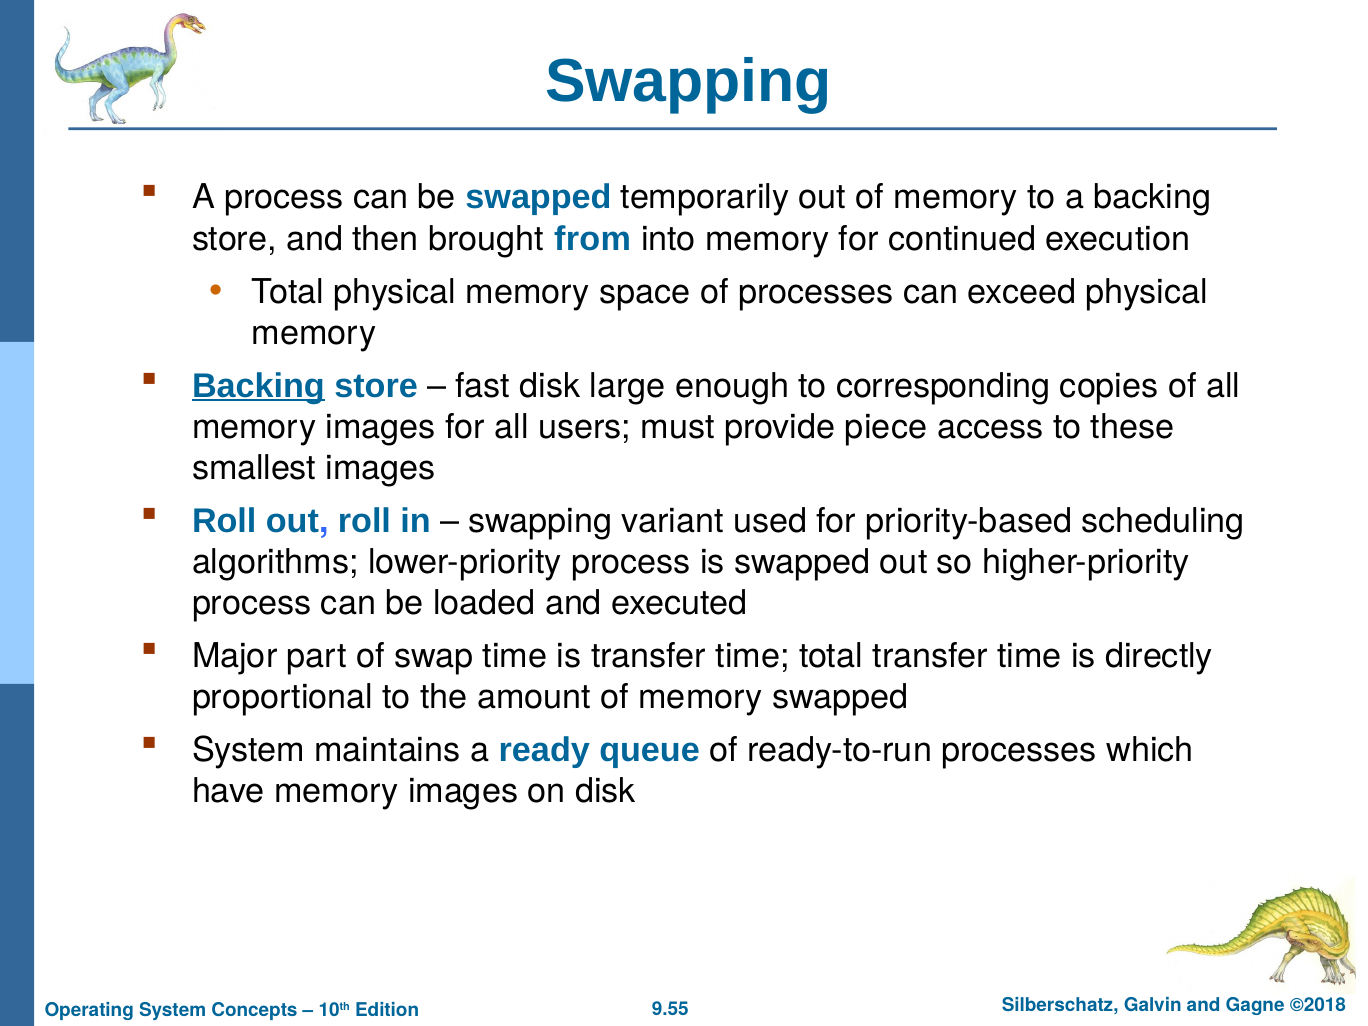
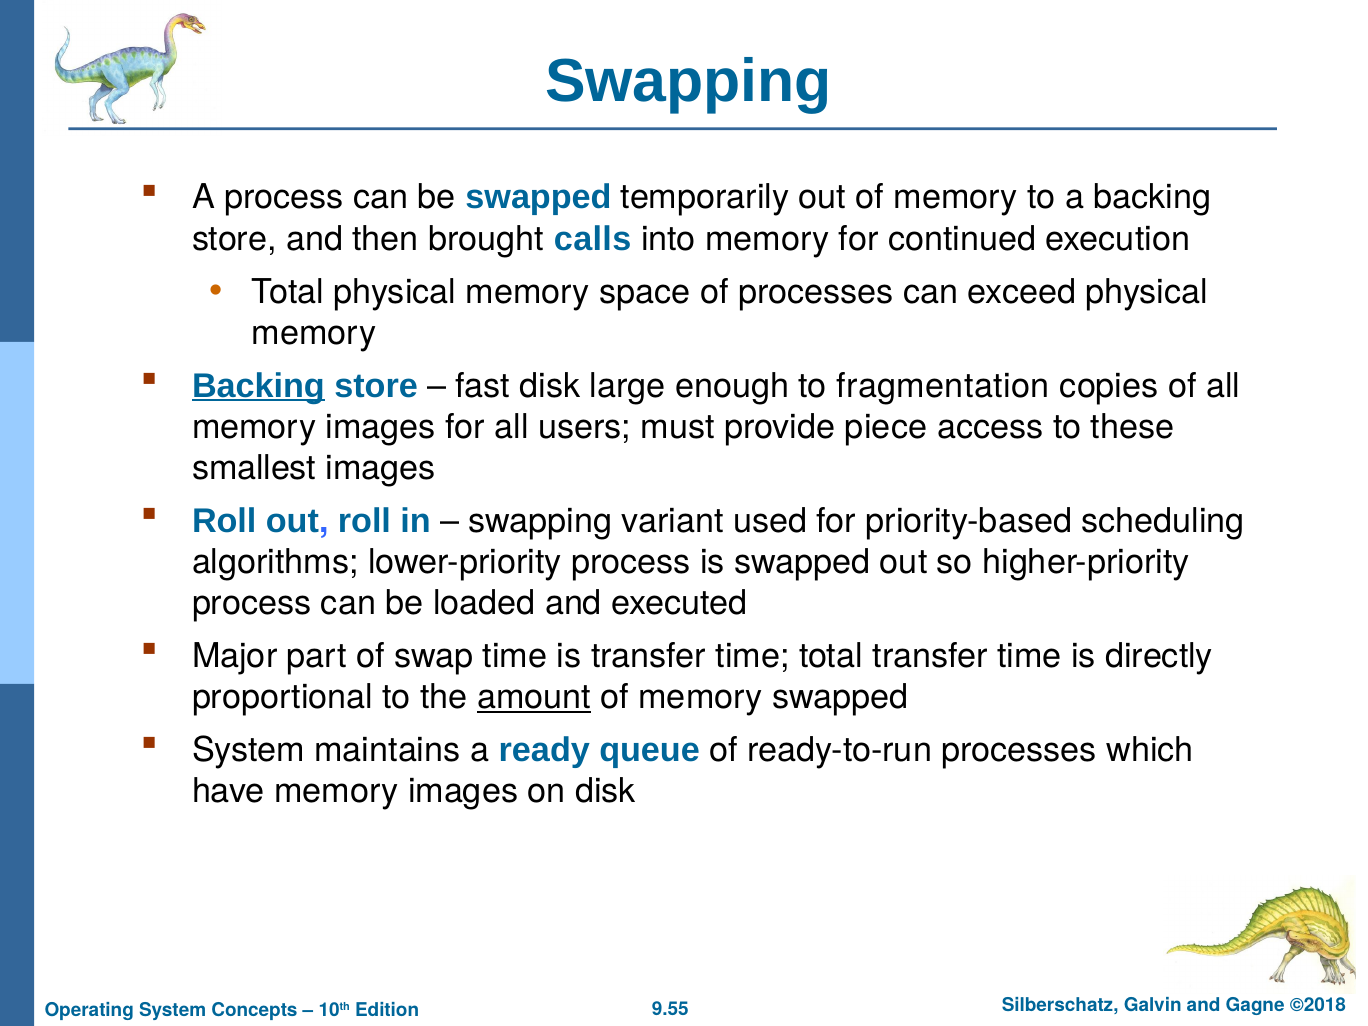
from: from -> calls (593, 239)
corresponding: corresponding -> fragmentation (943, 386)
amount underline: none -> present (534, 697)
